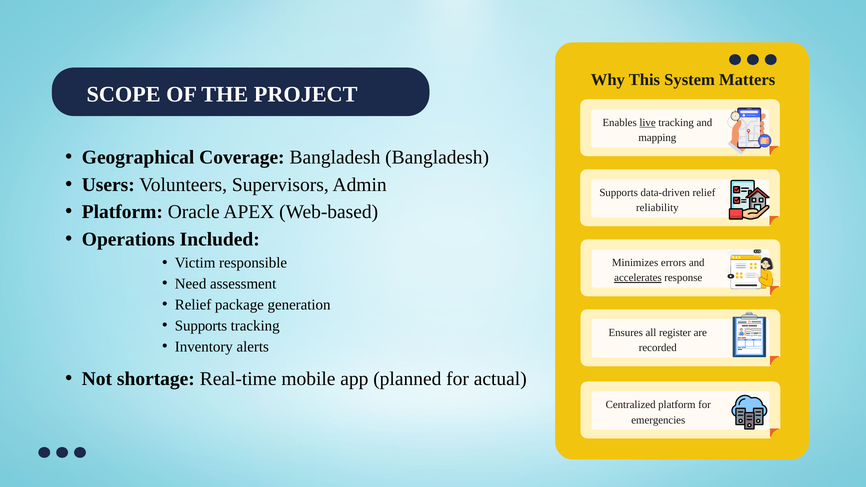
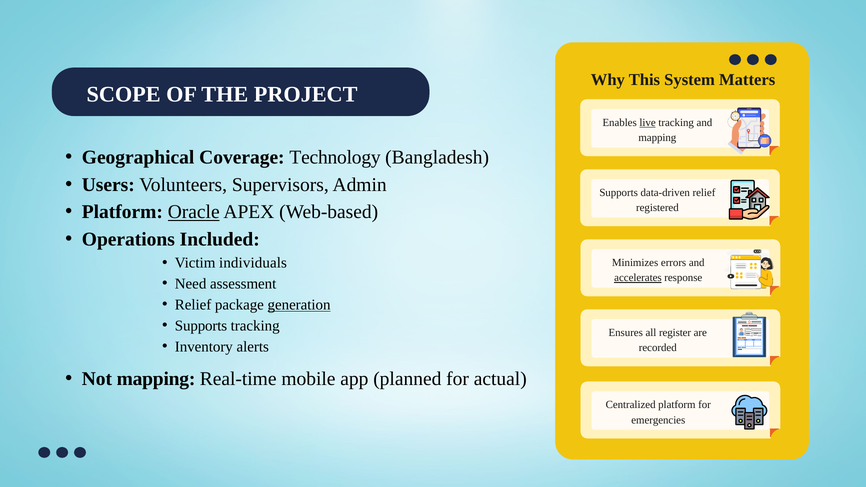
Coverage Bangladesh: Bangladesh -> Technology (335, 157)
Oracle underline: none -> present (194, 212)
reliability: reliability -> registered (657, 208)
responsible: responsible -> individuals (253, 263)
generation underline: none -> present (299, 305)
Not shortage: shortage -> mapping (156, 379)
